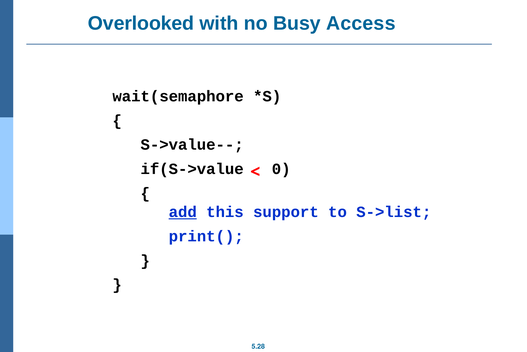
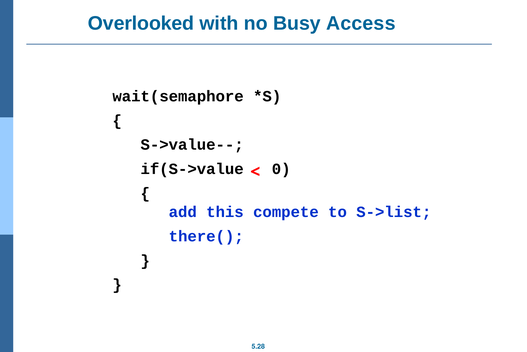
add underline: present -> none (183, 212)
support: support -> compete (286, 212)
print(: print( -> there( (206, 236)
